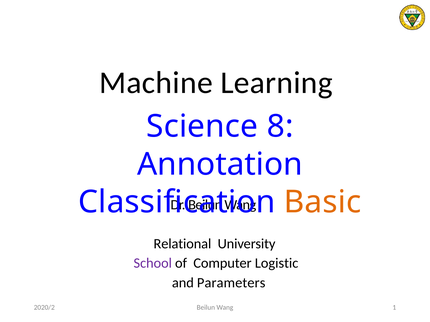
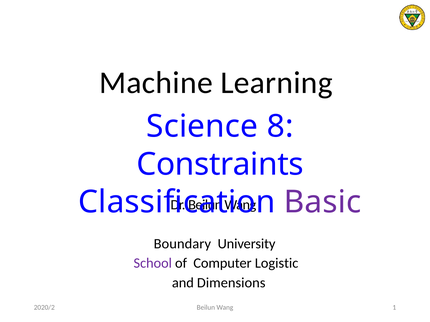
Annotation: Annotation -> Constraints (220, 164)
Basic colour: orange -> purple (323, 202)
Relational: Relational -> Boundary (182, 244)
Parameters: Parameters -> Dimensions (231, 283)
